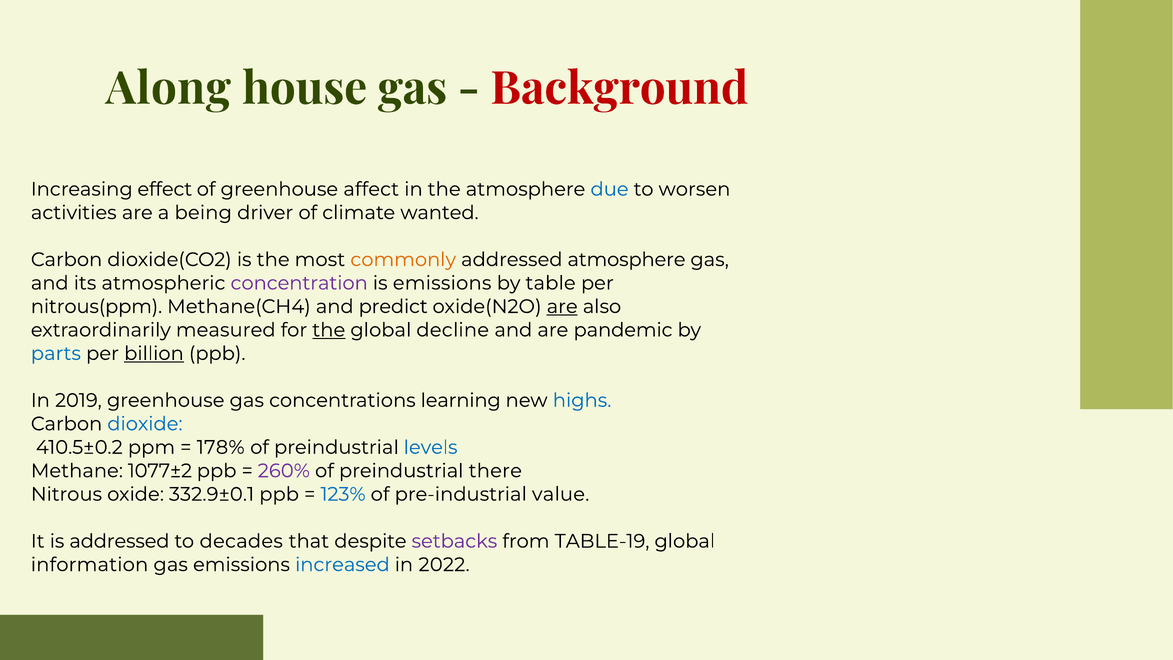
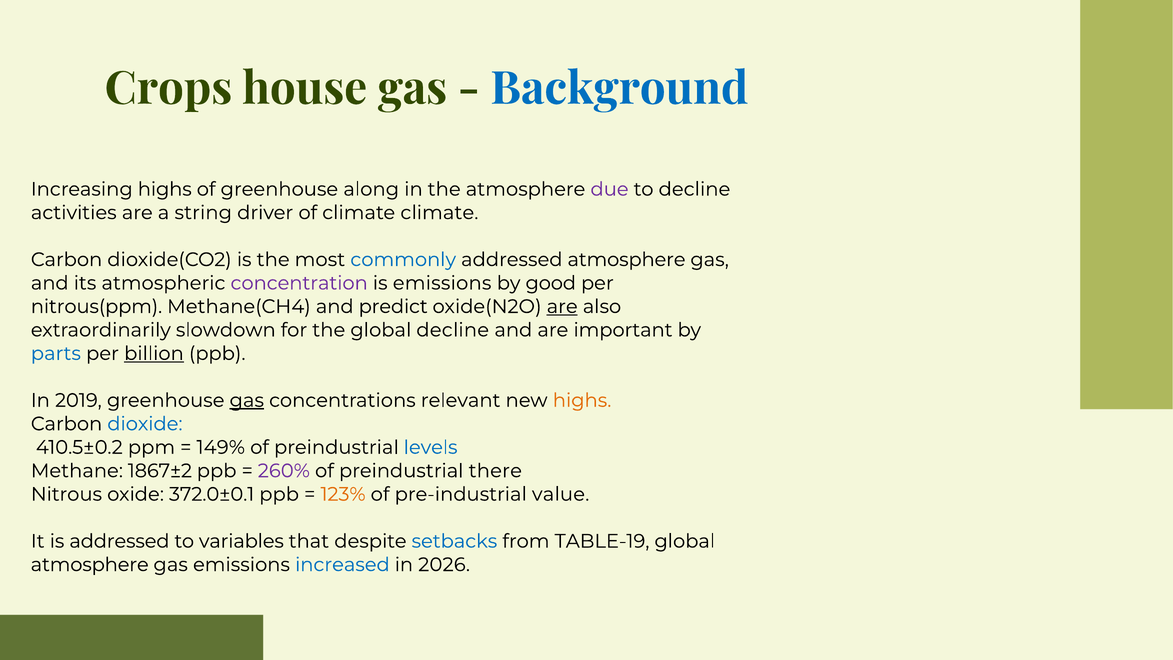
Along: Along -> Crops (168, 89)
Background colour: red -> blue (619, 89)
Increasing effect: effect -> highs (165, 189)
affect: affect -> along (371, 189)
due colour: blue -> purple (610, 189)
to worsen: worsen -> decline (694, 189)
being: being -> string (203, 213)
climate wanted: wanted -> climate (439, 213)
commonly colour: orange -> blue (403, 260)
table: table -> good (551, 283)
measured: measured -> slowdown (226, 330)
the underline: present -> none (329, 330)
pandemic: pandemic -> important (623, 330)
gas underline: none -> present (247, 400)
learning: learning -> relevant (461, 400)
highs colour: blue -> orange (582, 400)
178%: 178% -> 149% (221, 447)
1077±2: 1077±2 -> 1867±2 (160, 471)
332.9±0.1: 332.9±0.1 -> 372.0±0.1 (212, 494)
123% colour: blue -> orange (343, 494)
decades: decades -> variables (241, 541)
setbacks colour: purple -> blue (454, 541)
information: information -> atmosphere (90, 565)
2022: 2022 -> 2026 (444, 565)
